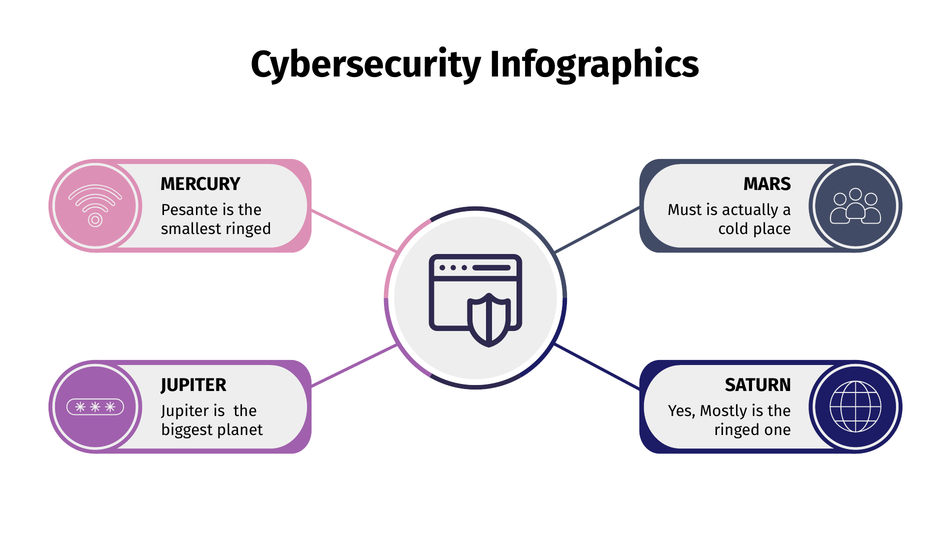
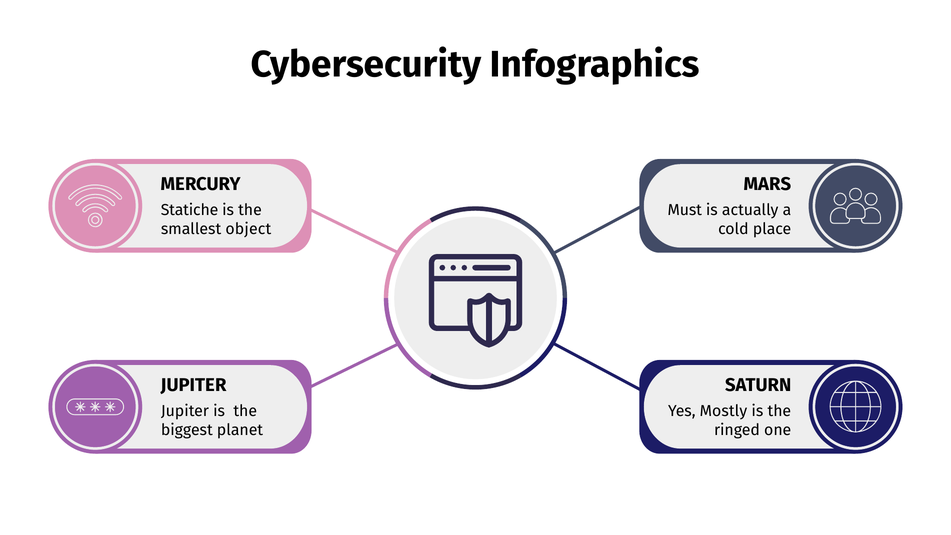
Pesante: Pesante -> Statiche (190, 210)
smallest ringed: ringed -> object (248, 229)
